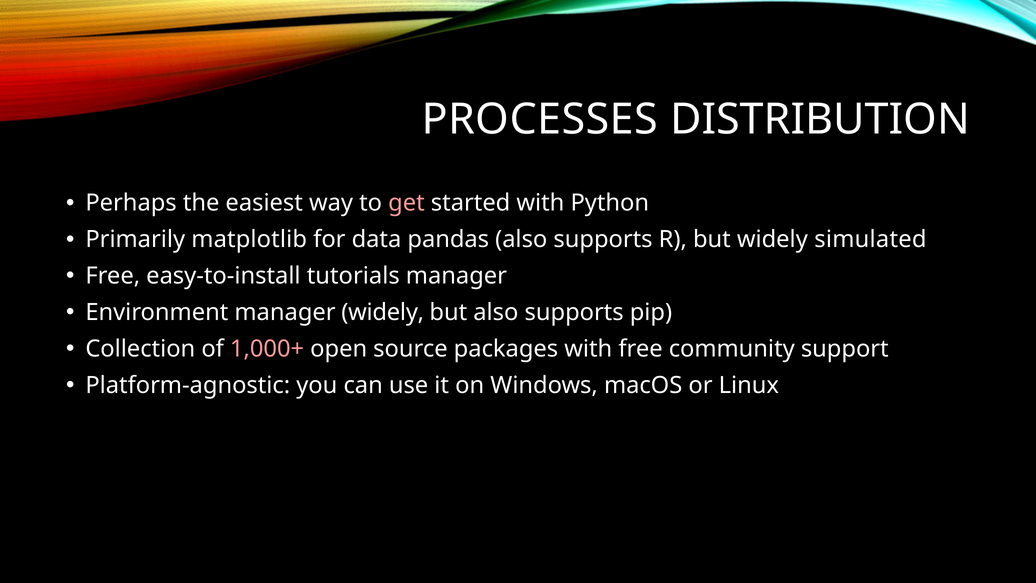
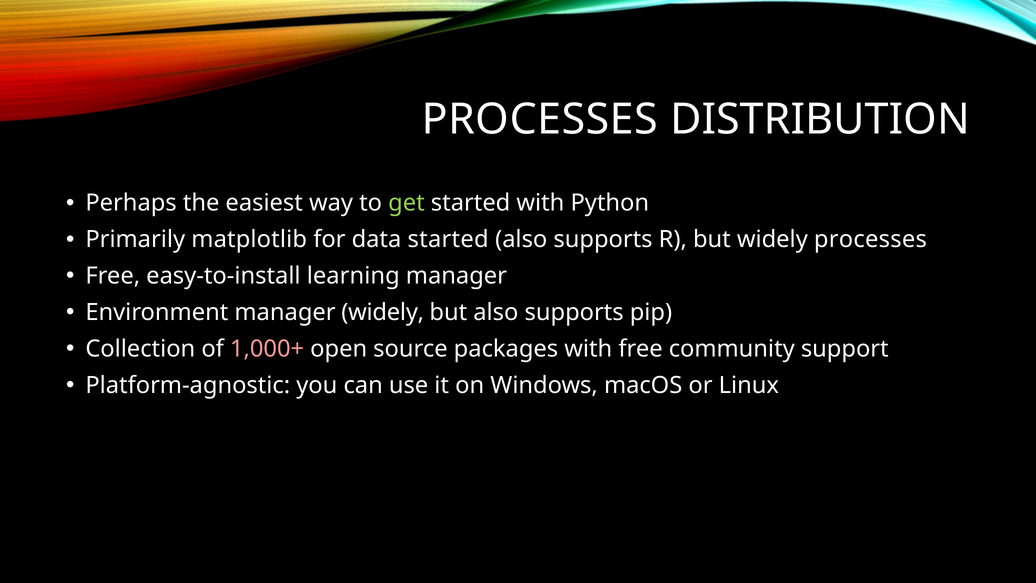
get colour: pink -> light green (406, 203)
data pandas: pandas -> started (448, 239)
widely simulated: simulated -> processes (870, 239)
tutorials: tutorials -> learning (353, 276)
